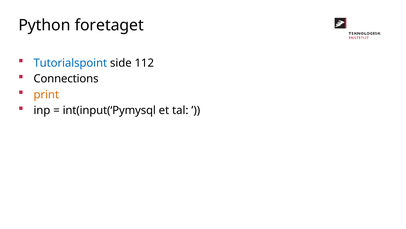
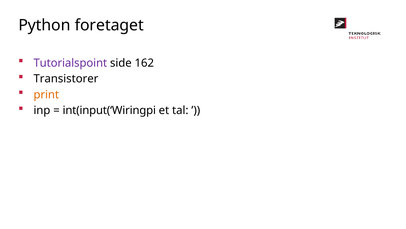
Tutorialspoint colour: blue -> purple (70, 63)
112: 112 -> 162 (144, 63)
Connections: Connections -> Transistorer (66, 79)
int(input(‘Pymysql: int(input(‘Pymysql -> int(input(‘Wiringpi (109, 110)
